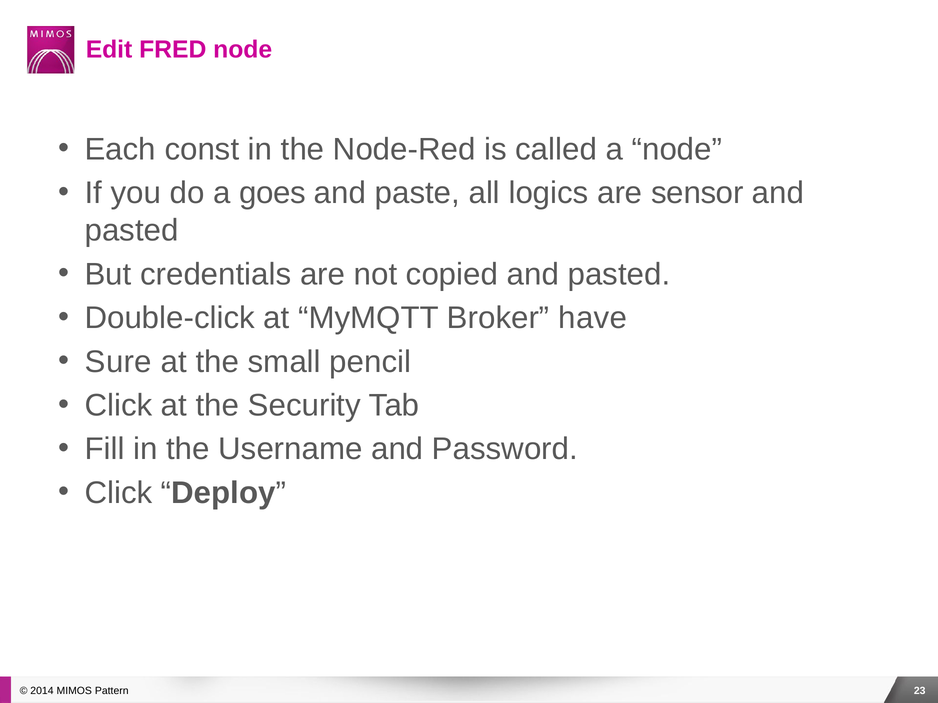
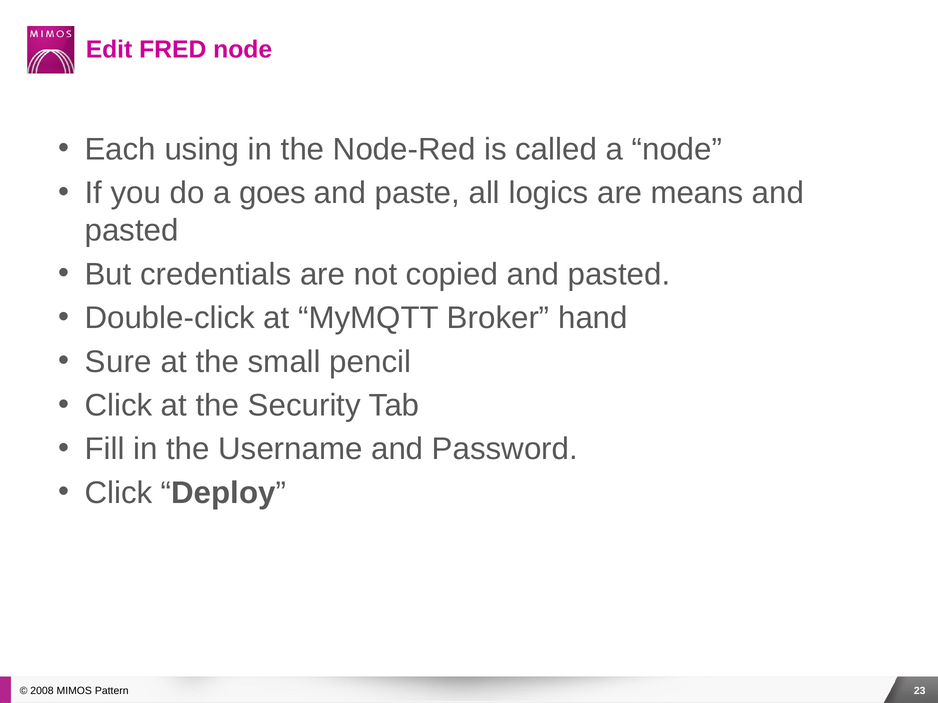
const: const -> using (202, 149)
sensor: sensor -> means (697, 193)
have: have -> hand (593, 318)
2014: 2014 -> 2008 (42, 691)
